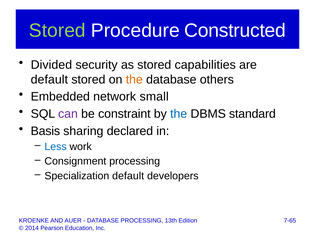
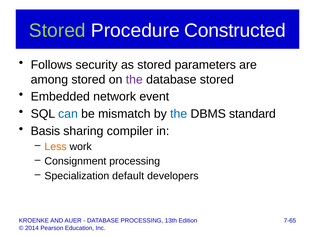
Divided: Divided -> Follows (51, 65)
capabilities: capabilities -> parameters (205, 65)
default: default -> among (49, 80)
the colour: orange -> purple (134, 80)
database others: others -> stored (217, 80)
small: small -> event (154, 97)
can colour: purple -> blue (68, 114)
constraint: constraint -> mismatch (124, 114)
declared: declared -> compiler (130, 131)
Less colour: blue -> orange (56, 147)
